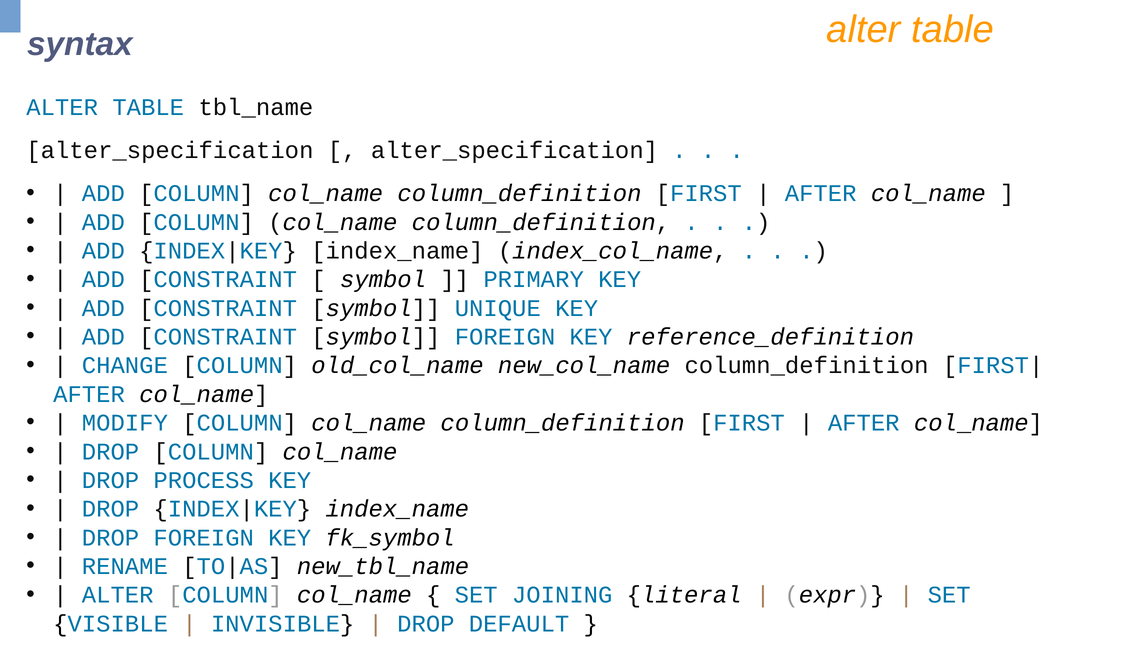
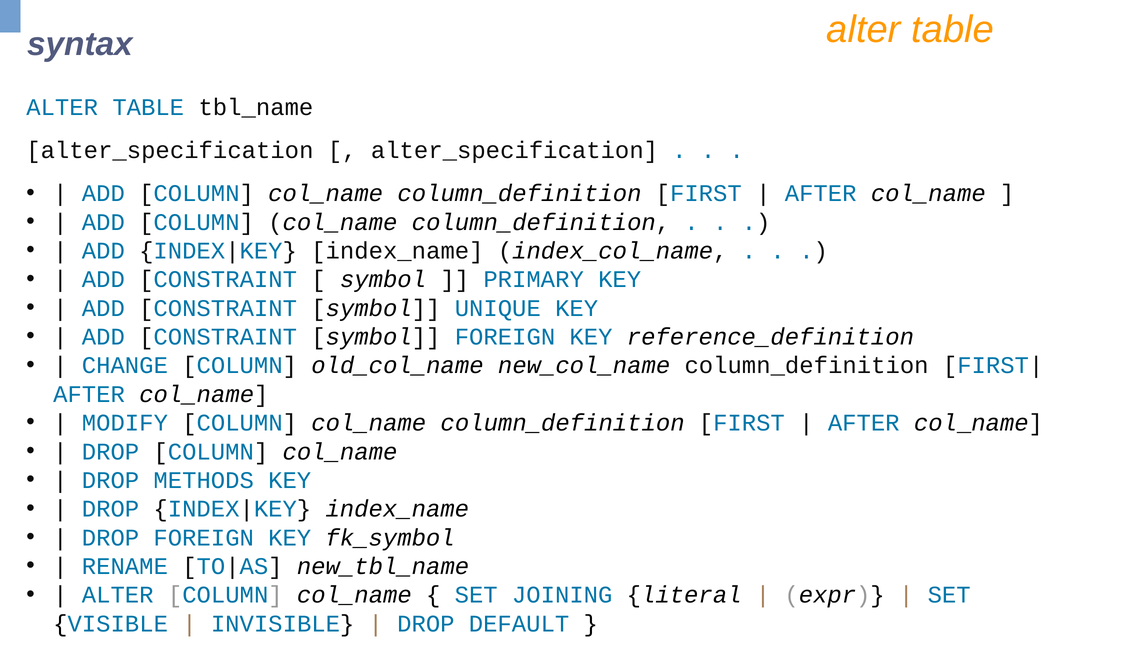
PROCESS: PROCESS -> METHODS (204, 480)
